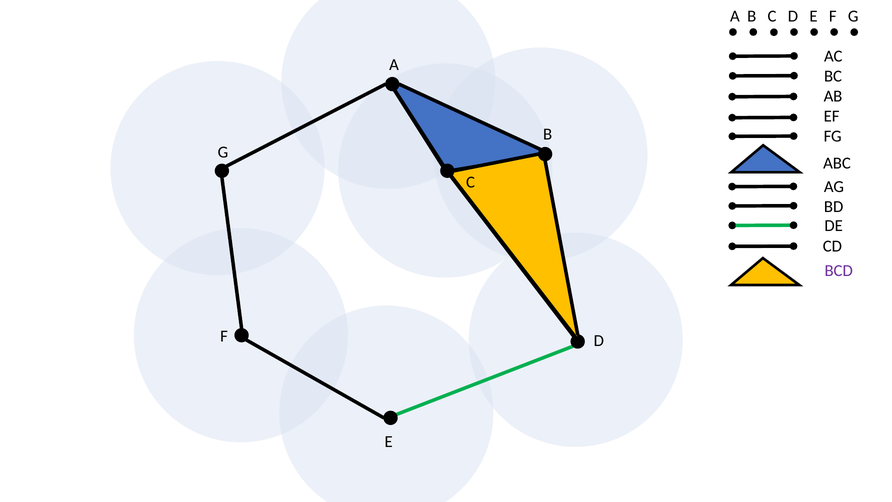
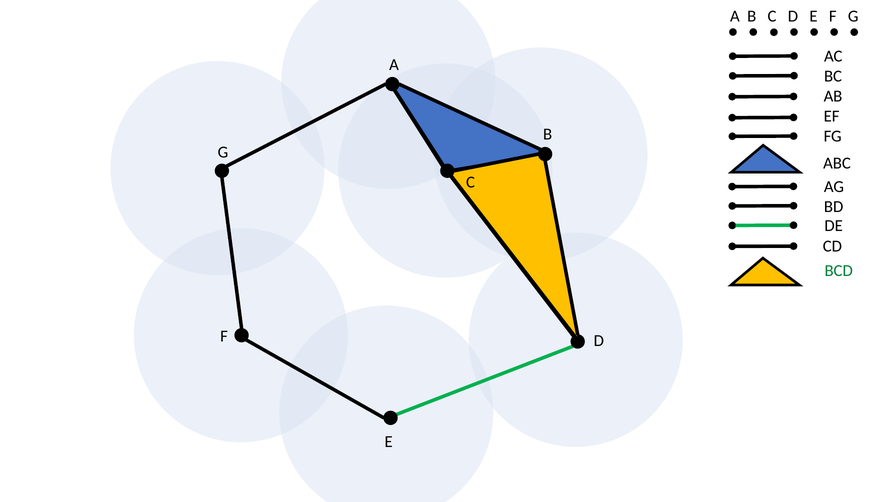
BCD colour: purple -> green (839, 271)
